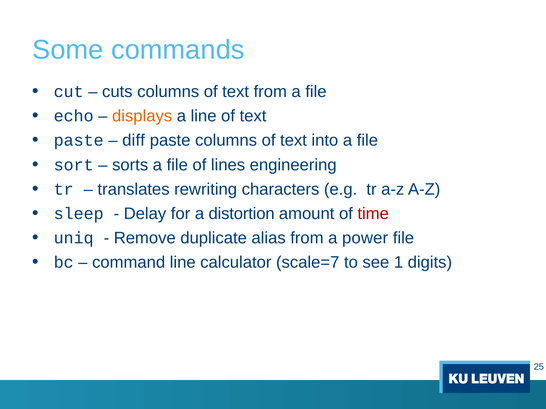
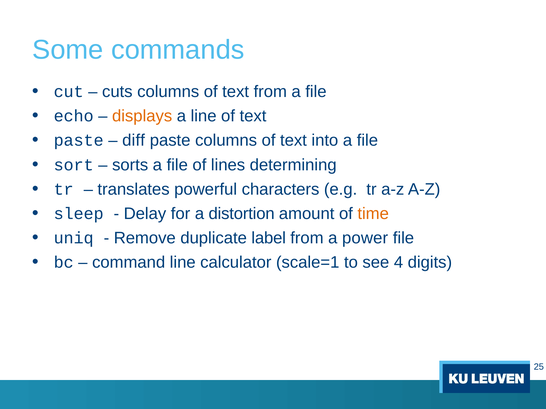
engineering: engineering -> determining (293, 165)
rewriting: rewriting -> powerful (206, 189)
time colour: red -> orange (373, 214)
alias: alias -> label (269, 238)
scale=7: scale=7 -> scale=1 (308, 263)
1: 1 -> 4 (398, 263)
